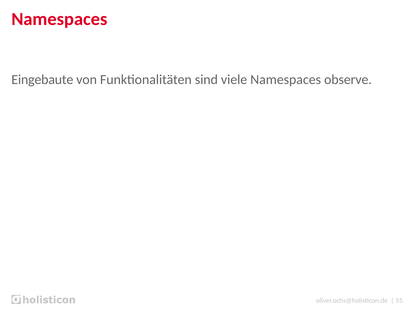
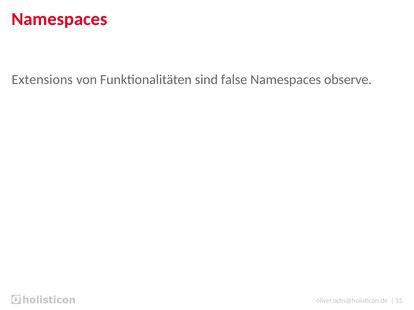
Eingebaute: Eingebaute -> Extensions (42, 80)
viele: viele -> false (234, 80)
